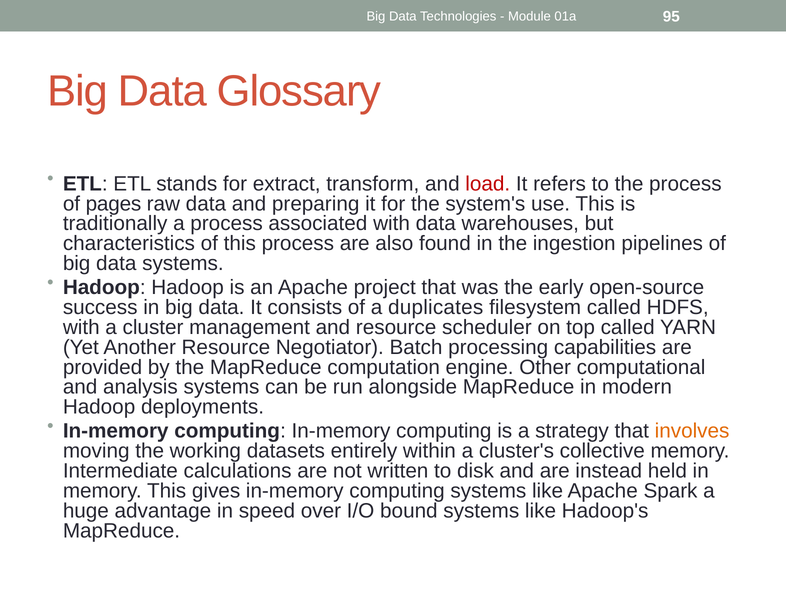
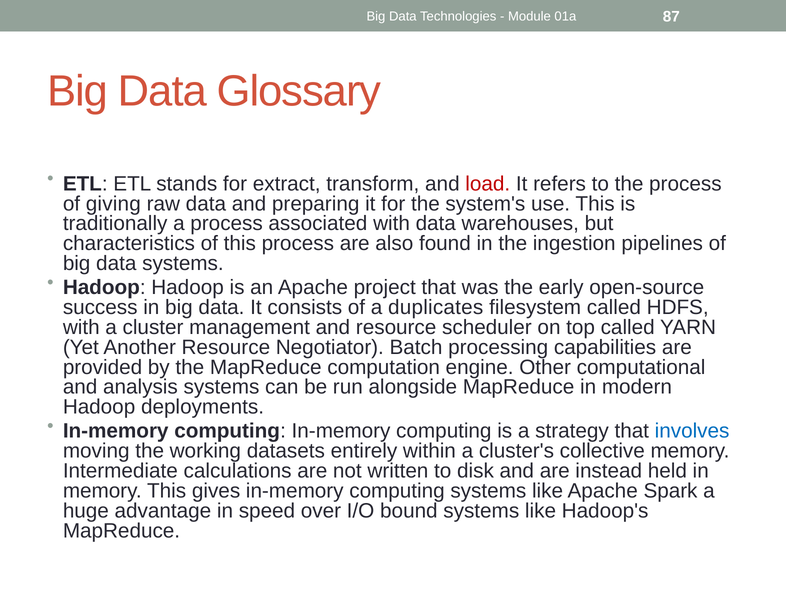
95: 95 -> 87 (671, 17)
pages: pages -> giving (113, 203)
involves colour: orange -> blue (692, 431)
